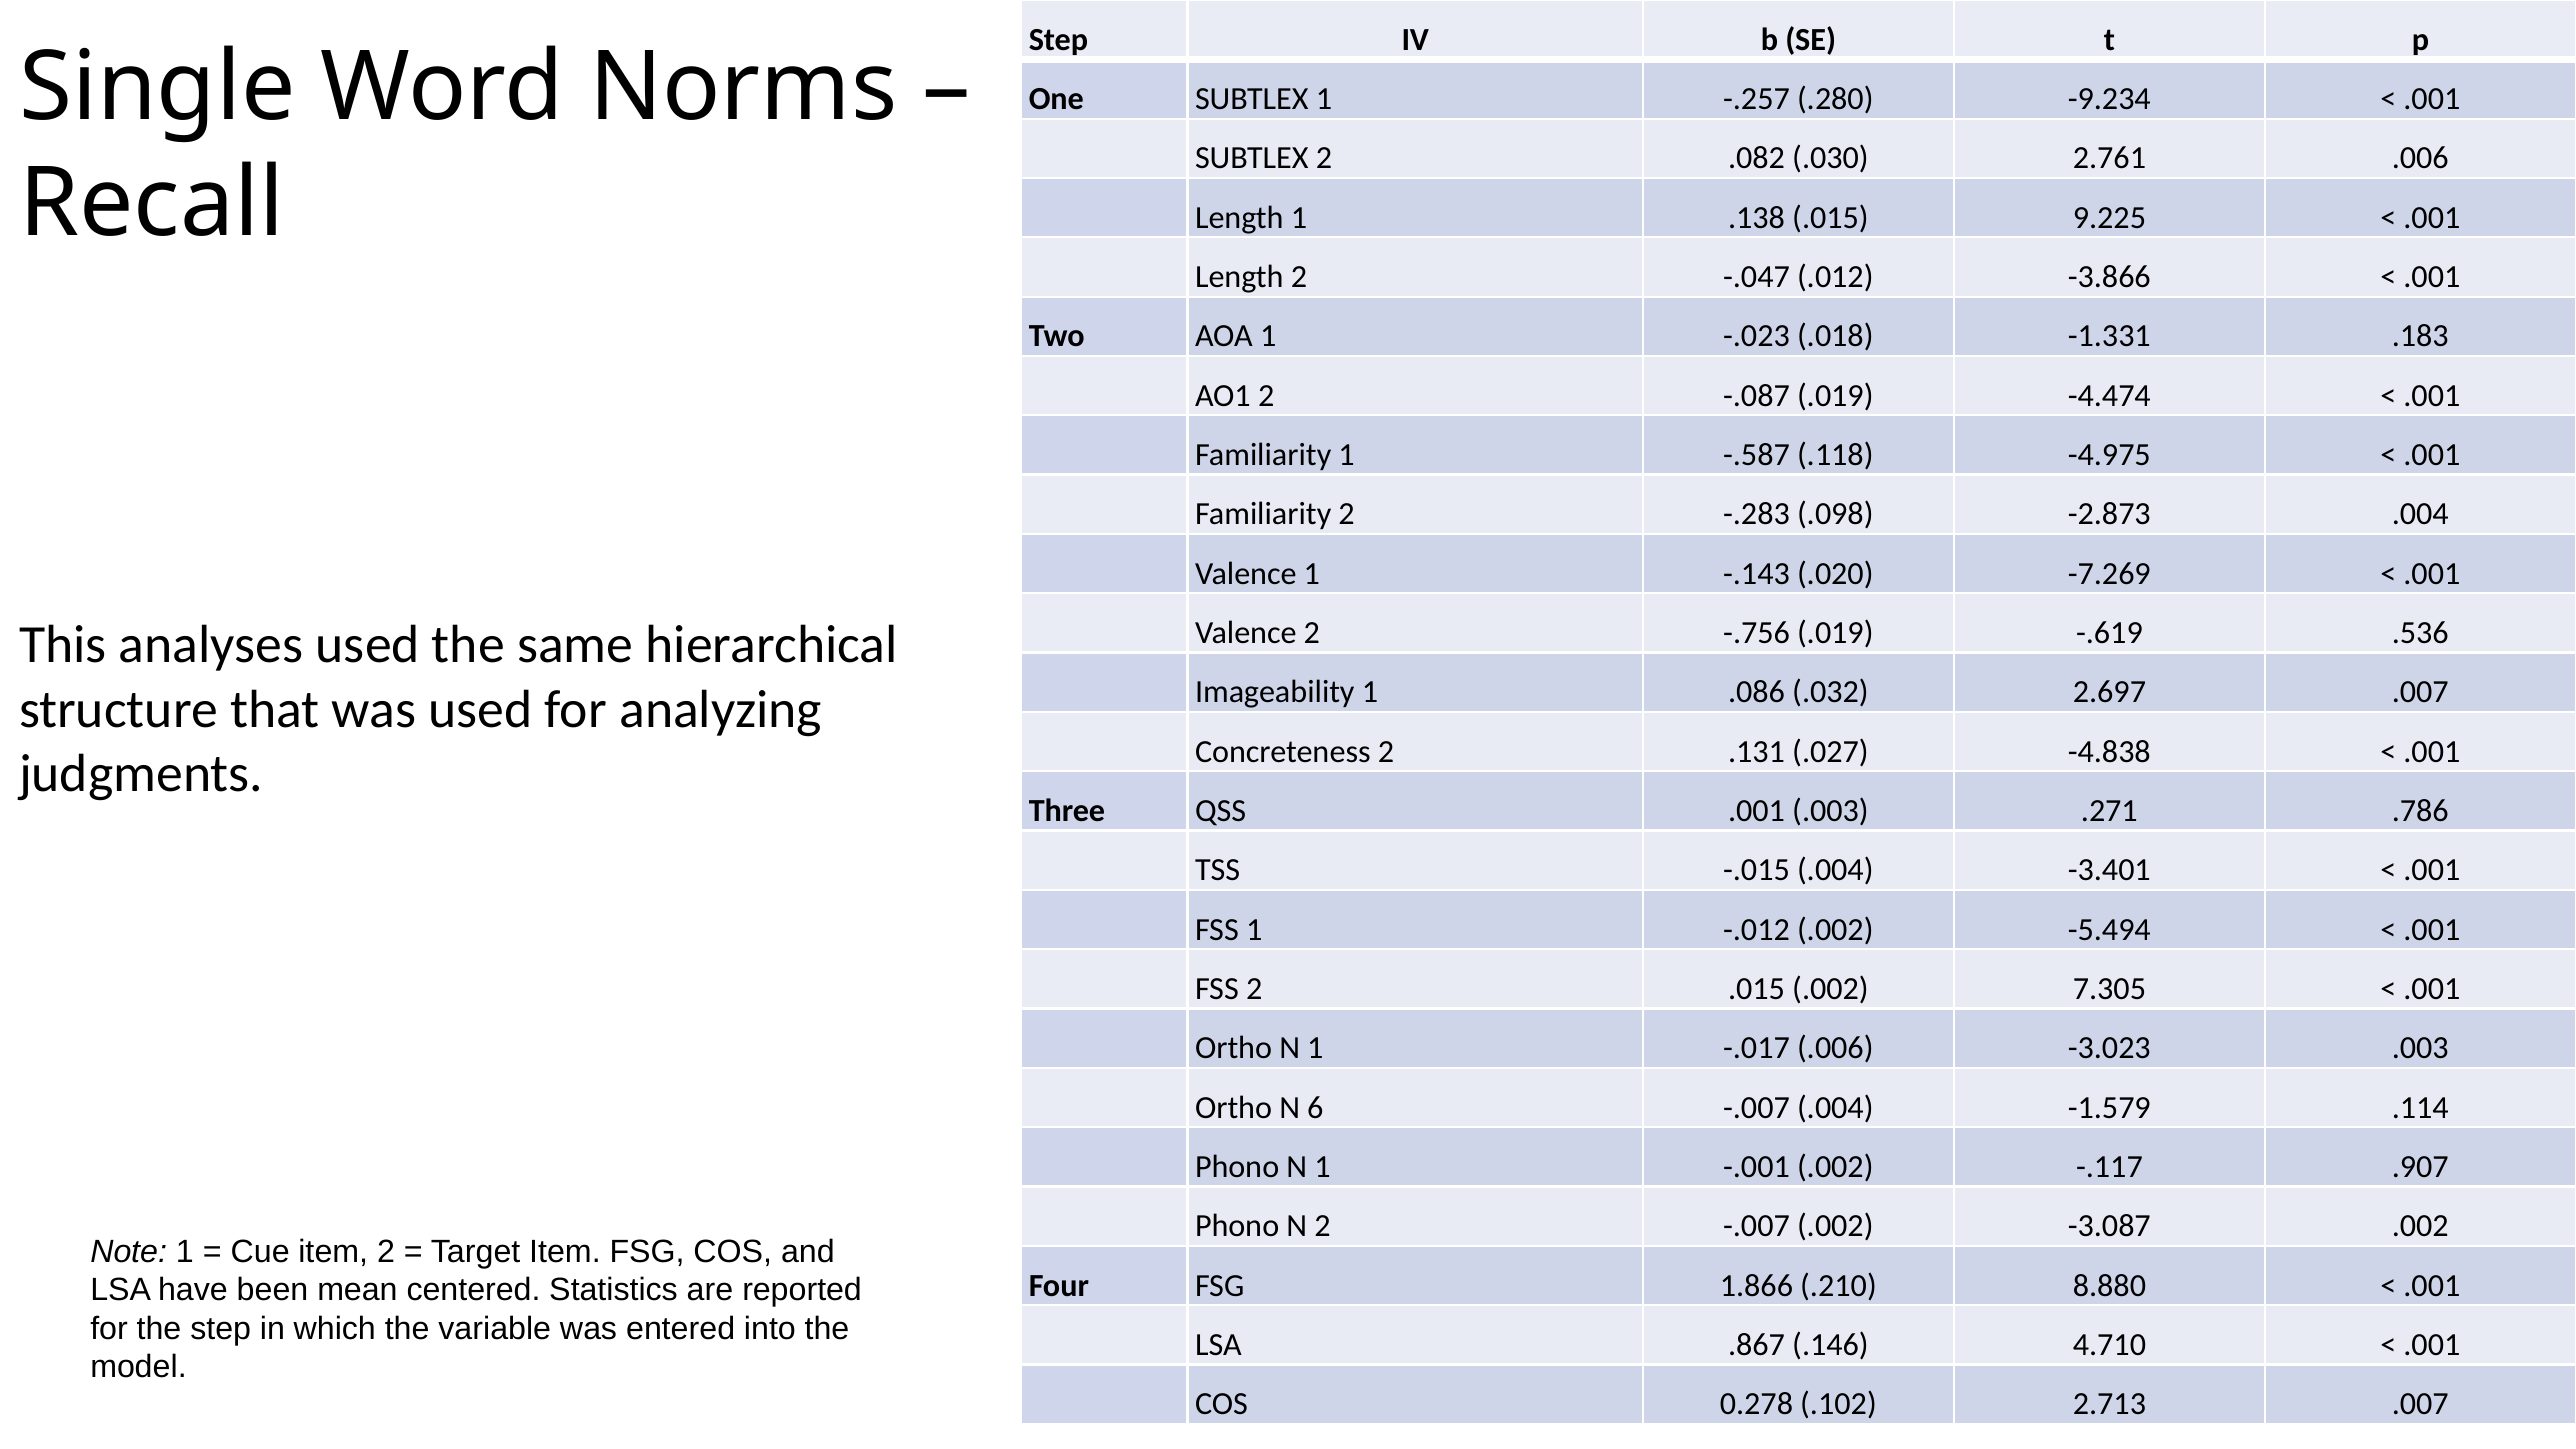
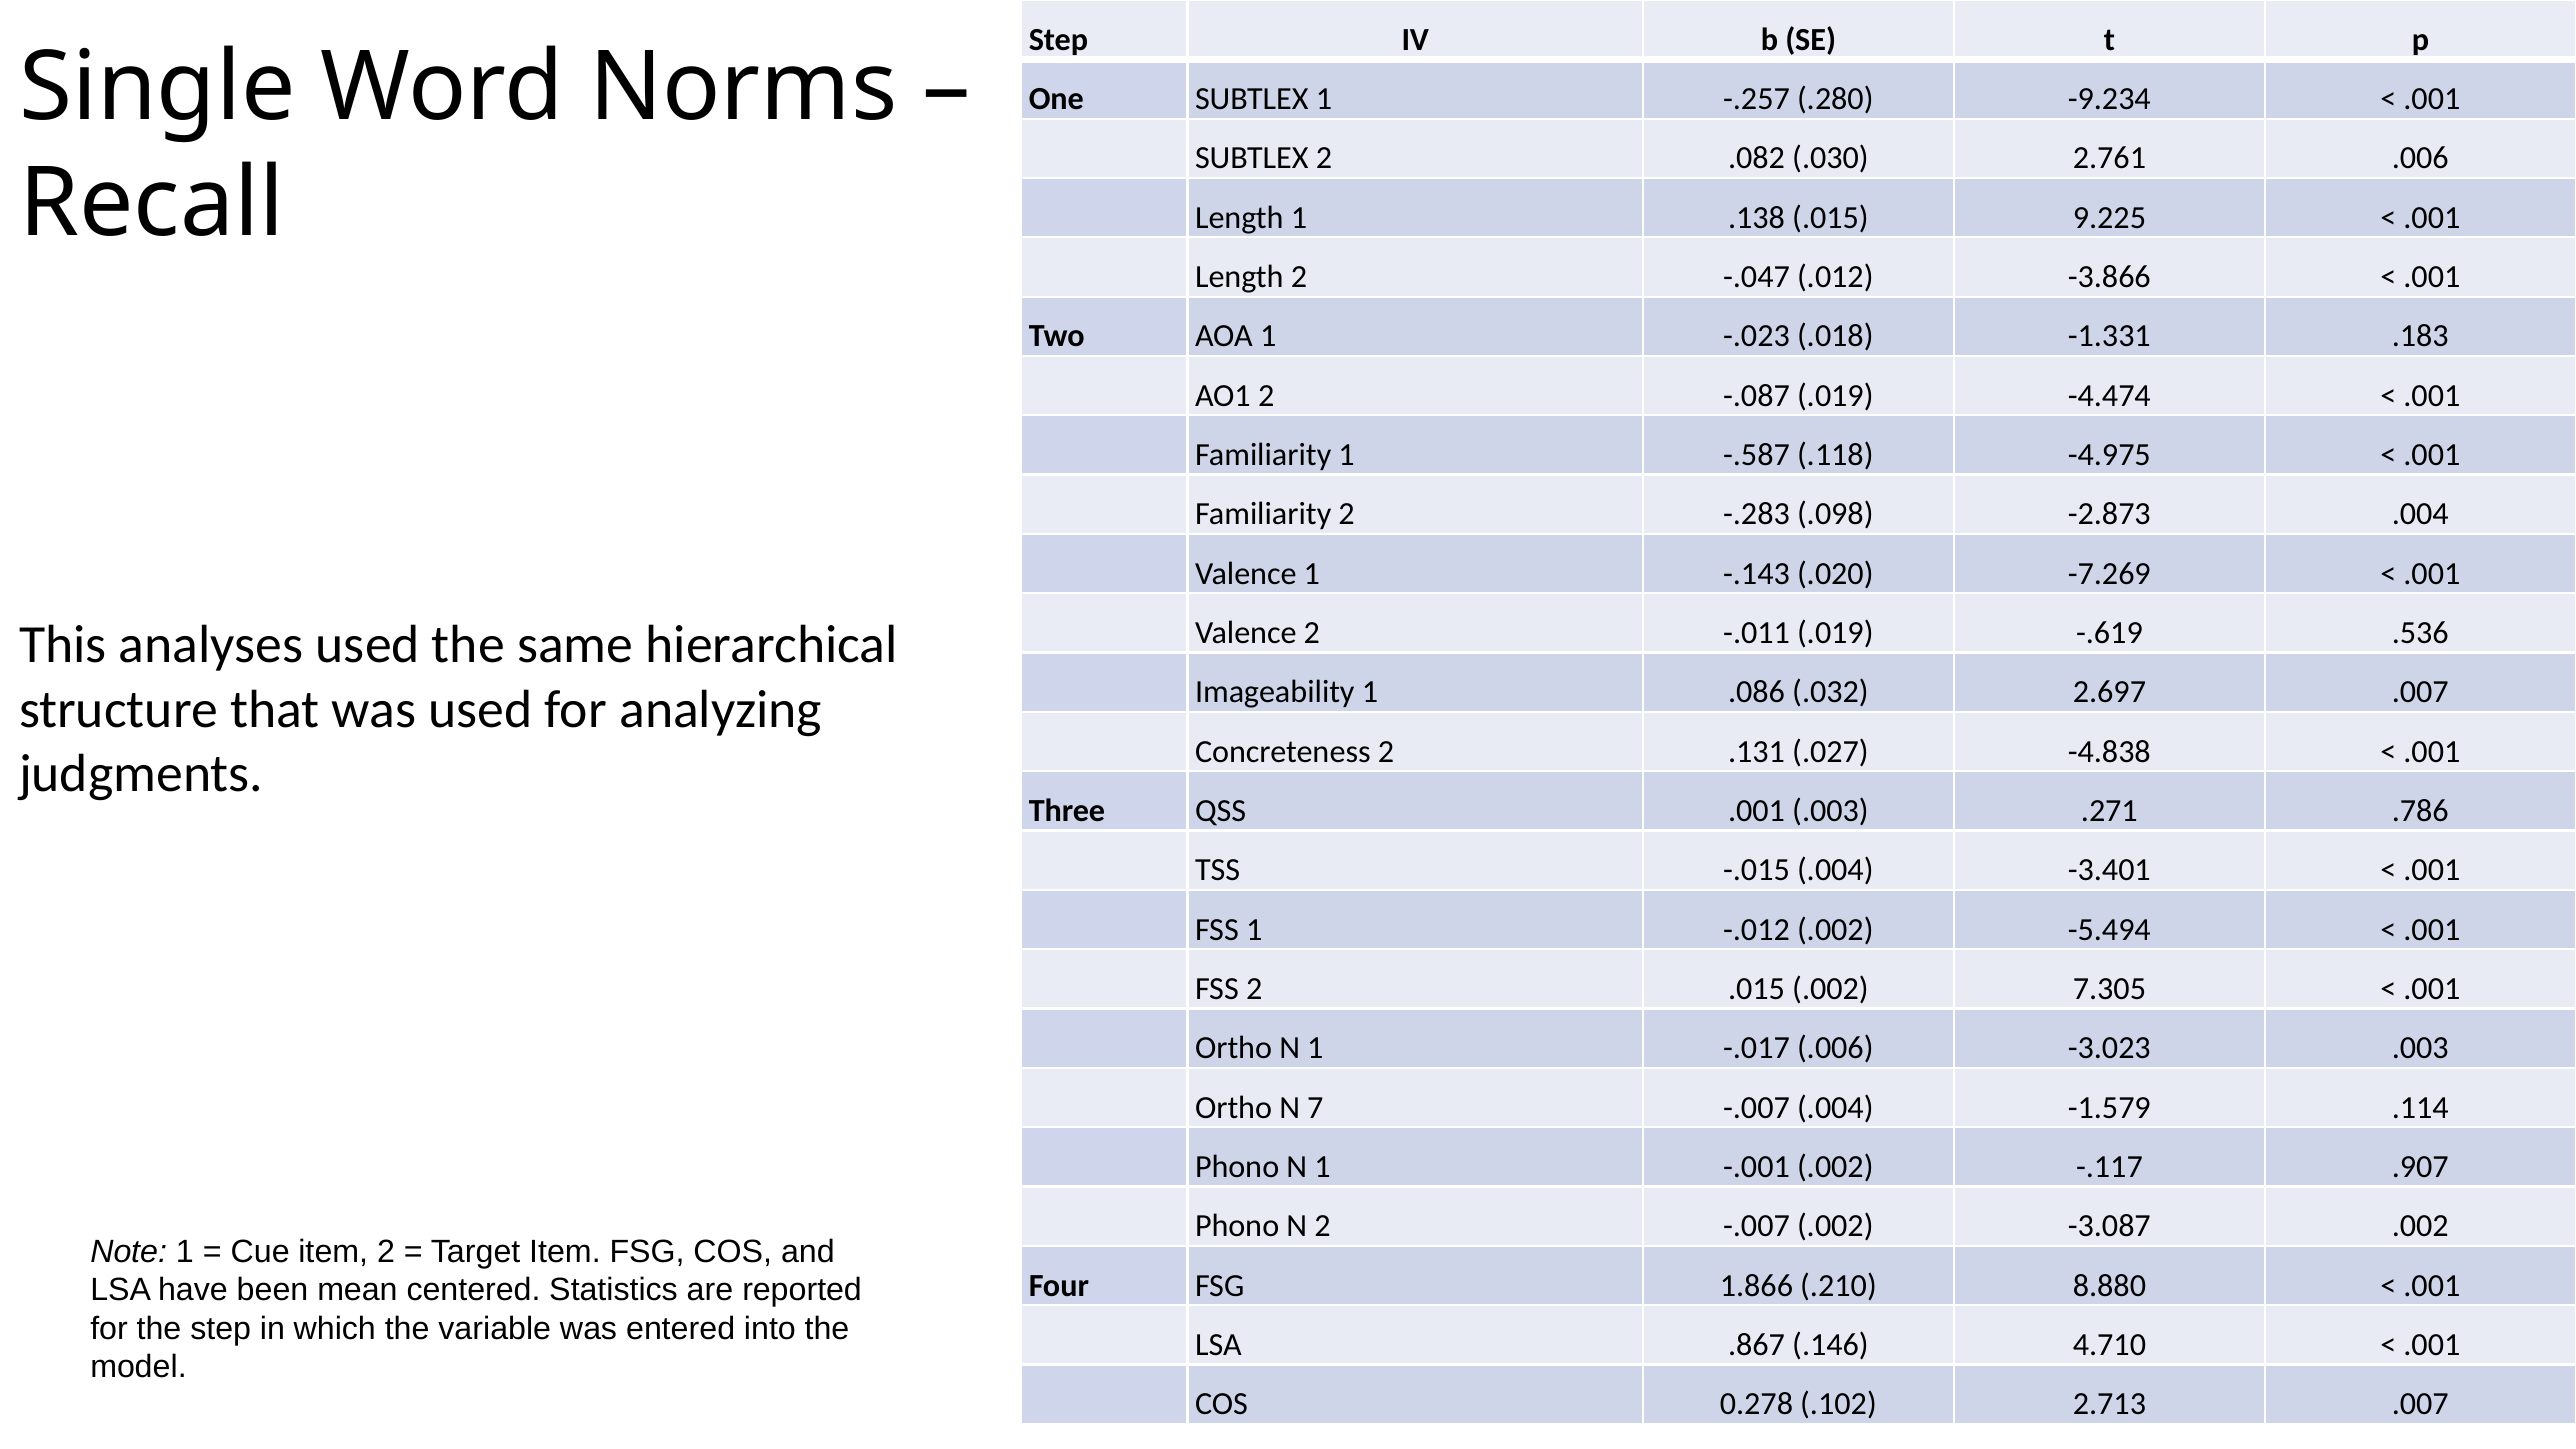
-.756: -.756 -> -.011 (1757, 633)
6: 6 -> 7 (1315, 1107)
